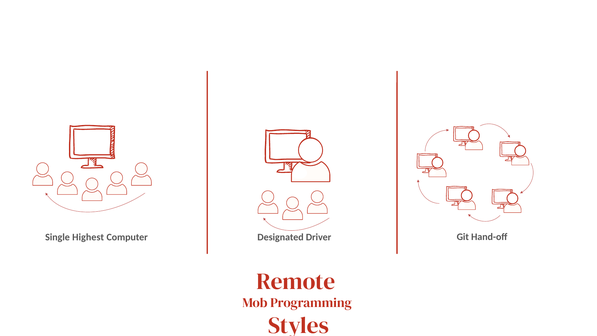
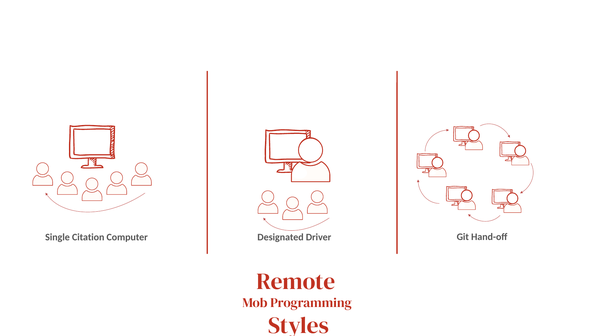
Highest: Highest -> Citation (88, 237)
